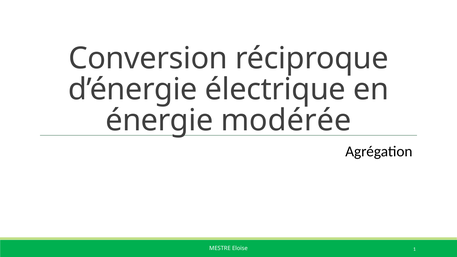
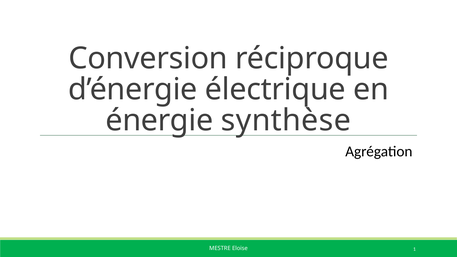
modérée: modérée -> synthèse (286, 121)
